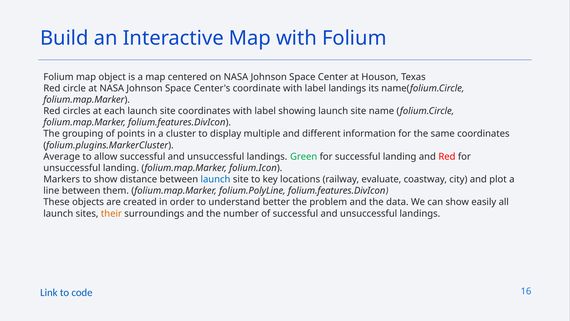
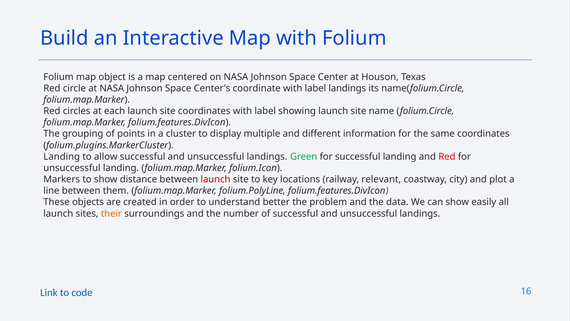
Average: Average -> Landing (62, 156)
launch colour: blue -> red (216, 179)
evaluate: evaluate -> relevant (381, 179)
